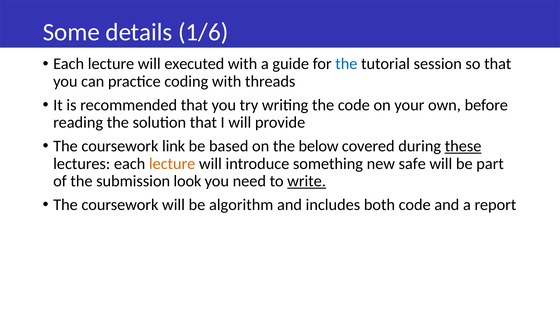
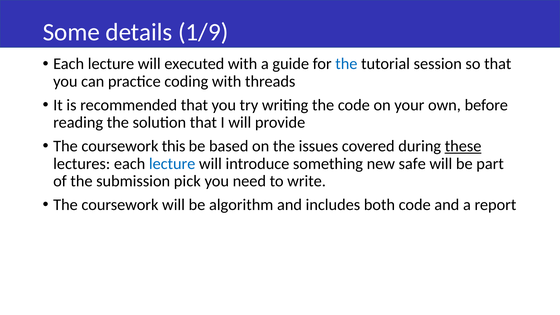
1/6: 1/6 -> 1/9 (203, 32)
link: link -> this (174, 146)
below: below -> issues (318, 146)
lecture colour: orange -> blue (172, 164)
look: look -> pick (187, 181)
write underline: present -> none (307, 181)
